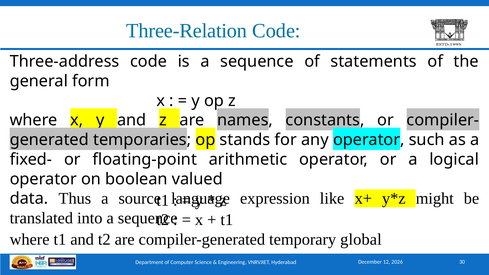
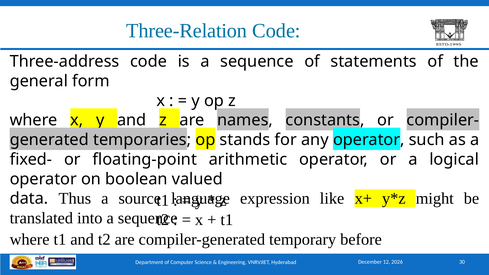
global: global -> before (361, 240)
